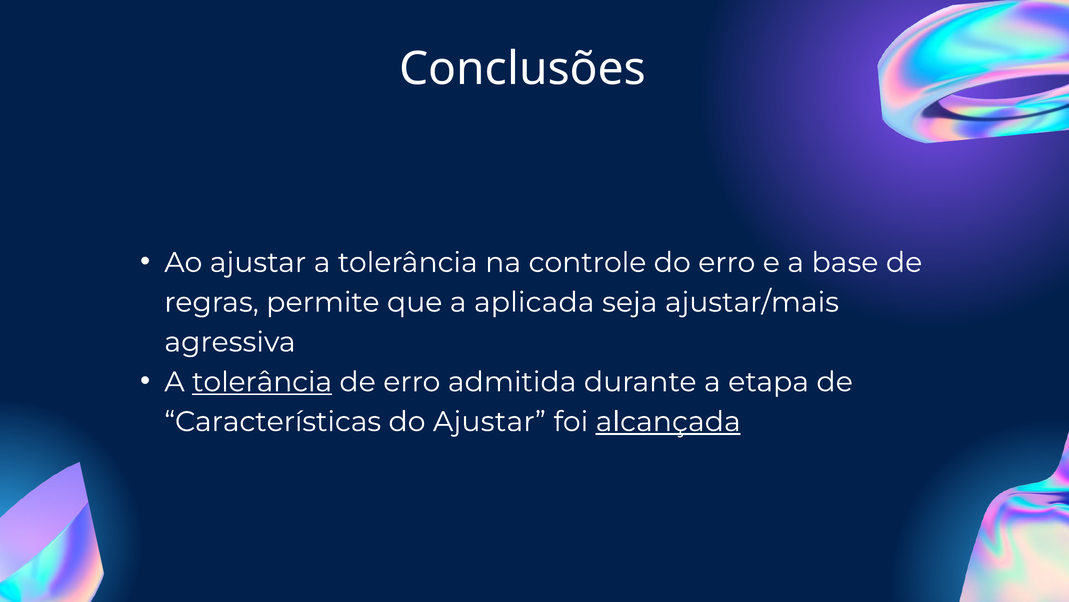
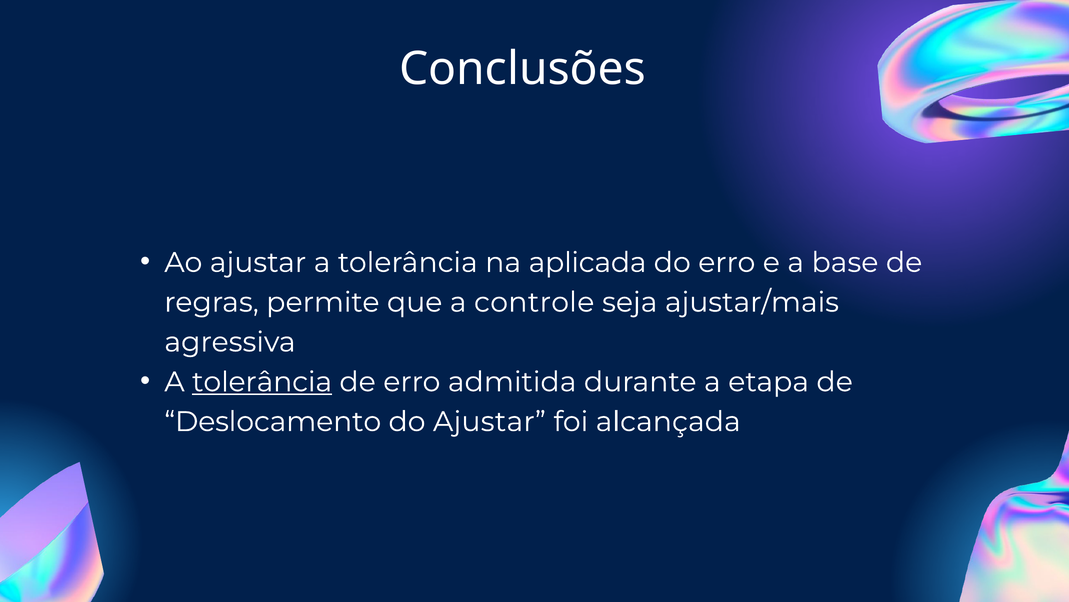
controle: controle -> aplicada (588, 262)
aplicada: aplicada -> controle (534, 302)
Características: Características -> Deslocamento (273, 421)
alcançada underline: present -> none (668, 421)
